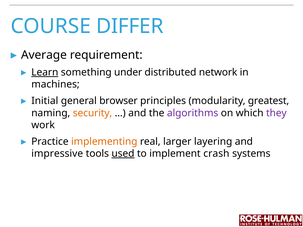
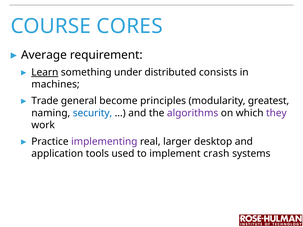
DIFFER: DIFFER -> CORES (130, 26)
network: network -> consists (218, 72)
Initial: Initial -> Trade (45, 101)
browser: browser -> become (118, 101)
security colour: orange -> blue (93, 113)
implementing colour: orange -> purple (104, 142)
layering: layering -> desktop (213, 142)
impressive: impressive -> application (57, 154)
used underline: present -> none (123, 154)
